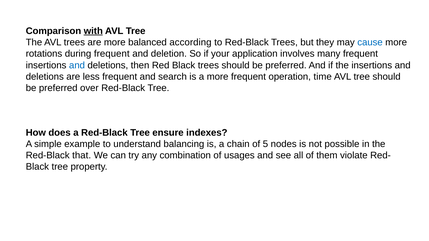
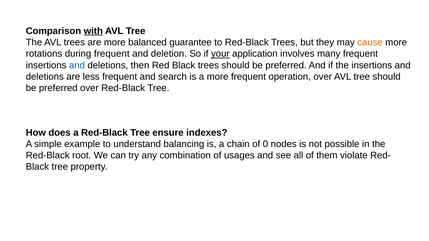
according: according -> guarantee (191, 42)
cause colour: blue -> orange (370, 42)
your underline: none -> present (220, 54)
operation time: time -> over (323, 77)
5: 5 -> 0 (265, 144)
that: that -> root (82, 156)
